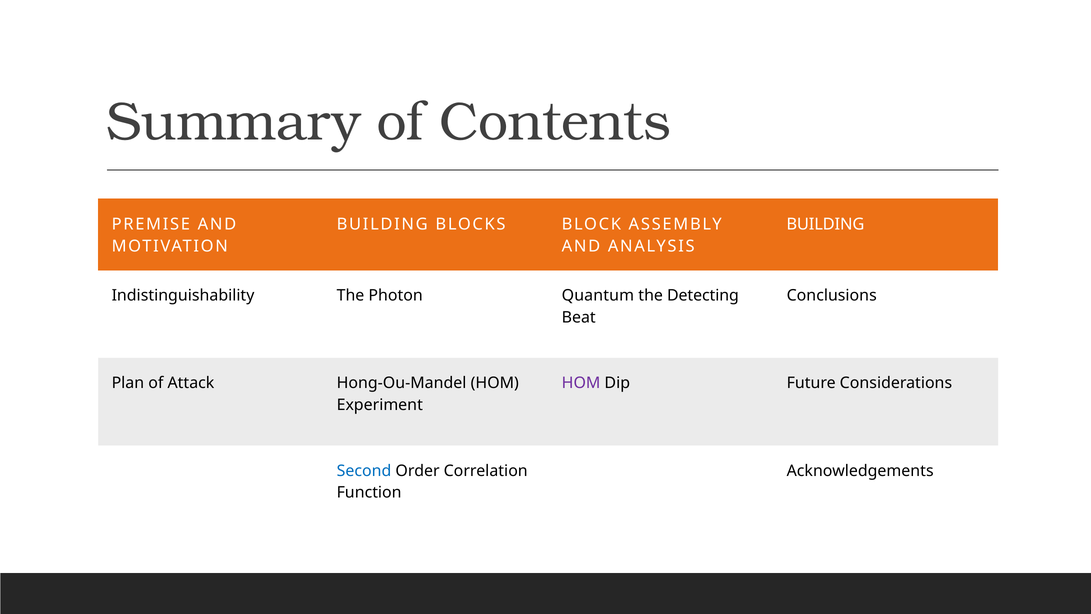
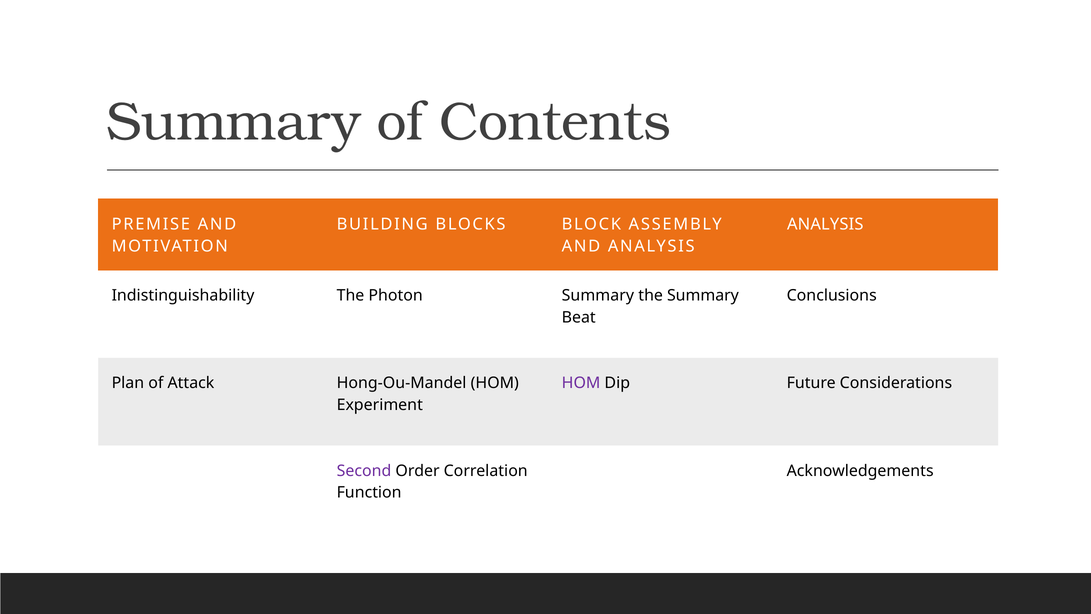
BUILDING: BUILDING -> ANALYSIS (825, 224)
Photon Quantum: Quantum -> Summary (598, 295)
the Detecting: Detecting -> Summary (703, 295)
Second colour: blue -> purple (364, 471)
